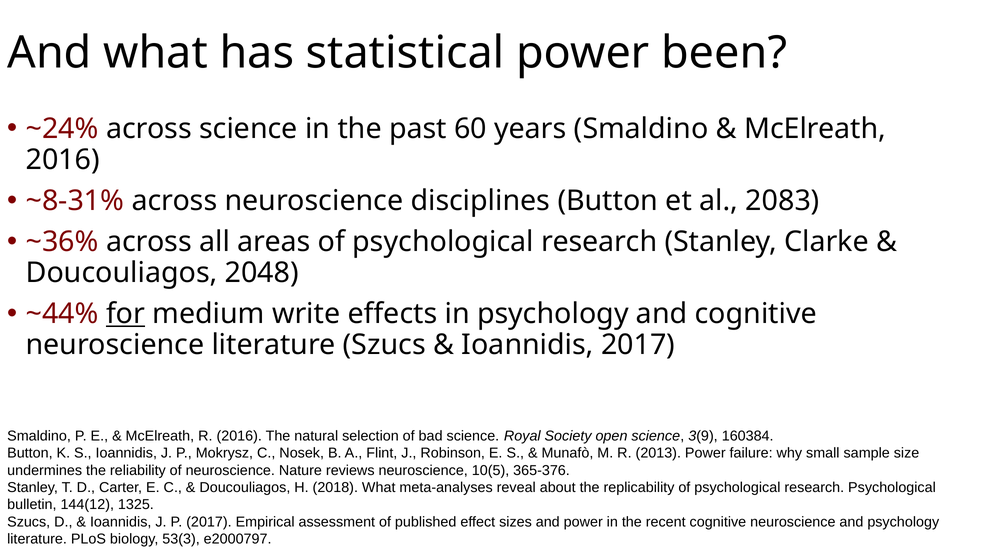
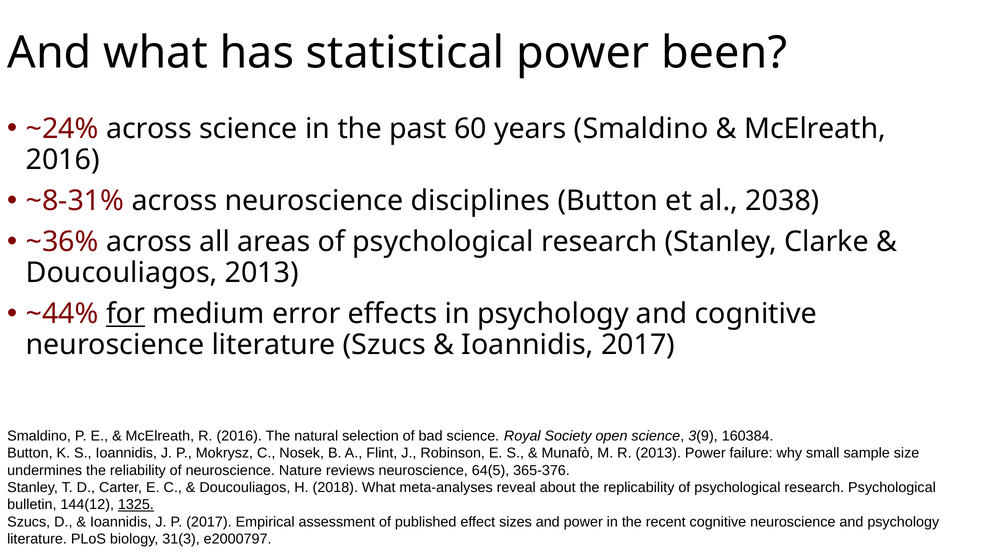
2083: 2083 -> 2038 (782, 201)
Doucouliagos 2048: 2048 -> 2013 (262, 273)
write: write -> error (306, 314)
10(5: 10(5 -> 64(5 (491, 471)
1325 underline: none -> present (136, 505)
53(3: 53(3 -> 31(3 (181, 539)
